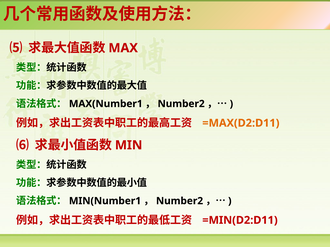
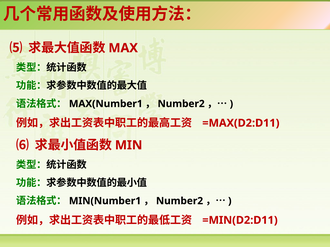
=MAX(D2:D11 colour: orange -> red (241, 123)
